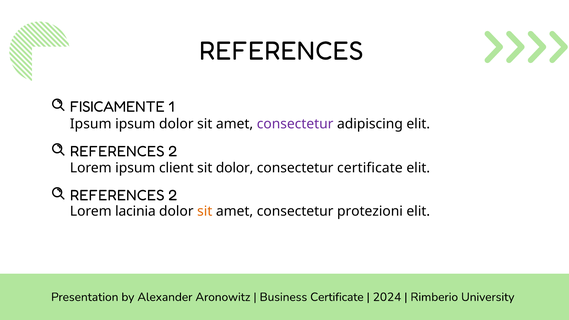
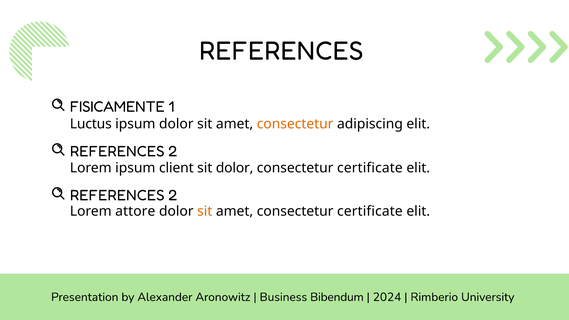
Ipsum: Ipsum -> Luctus (91, 124)
consectetur colour: purple -> orange (295, 124)
lacinia: lacinia -> attore (135, 211)
amet consectetur protezioni: protezioni -> certificate (370, 211)
Business Certificate: Certificate -> Bibendum (337, 297)
